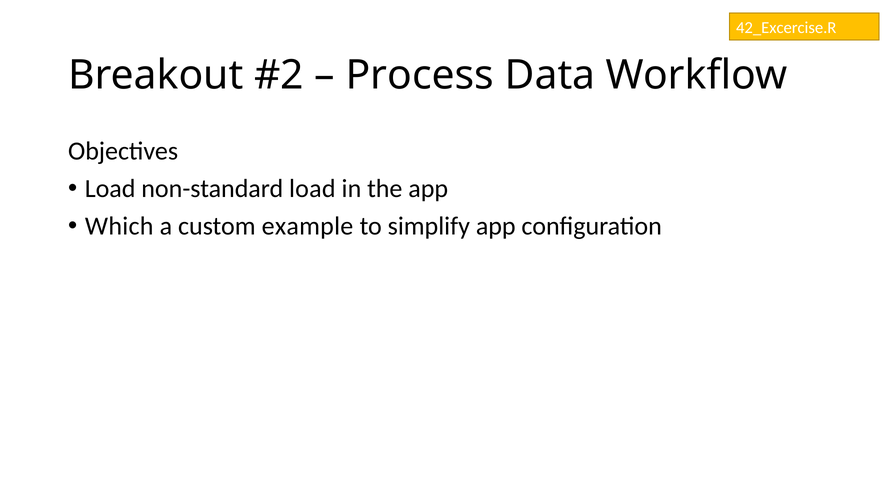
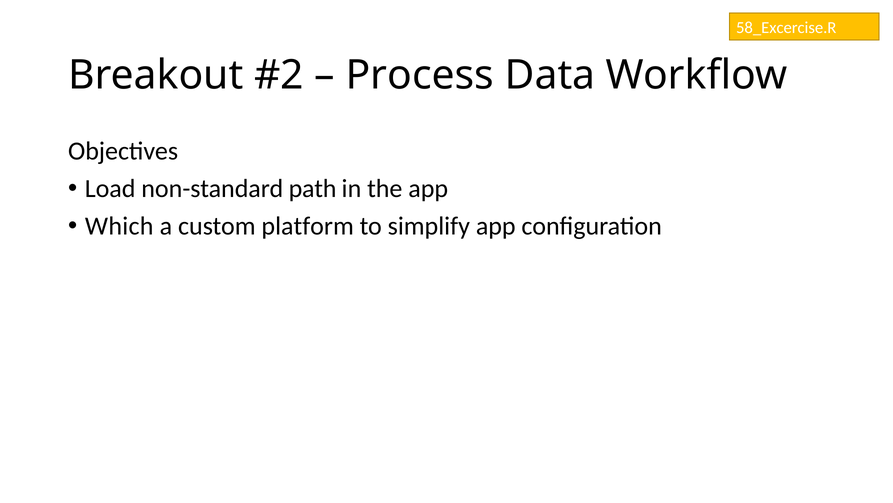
42_Excercise.R: 42_Excercise.R -> 58_Excercise.R (786, 28)
non-standard load: load -> path (313, 188)
example: example -> platform (308, 226)
